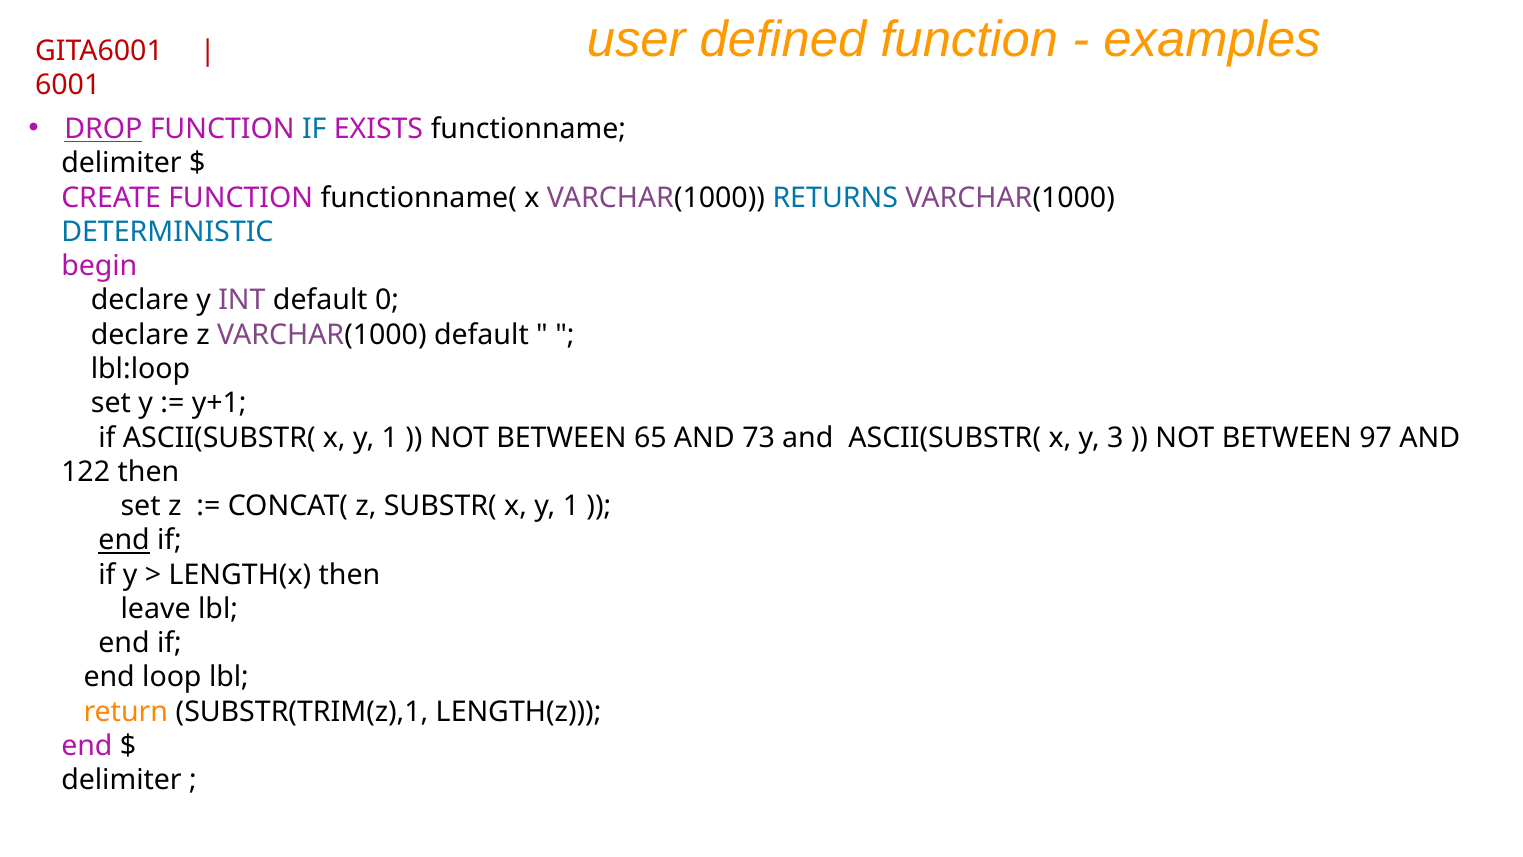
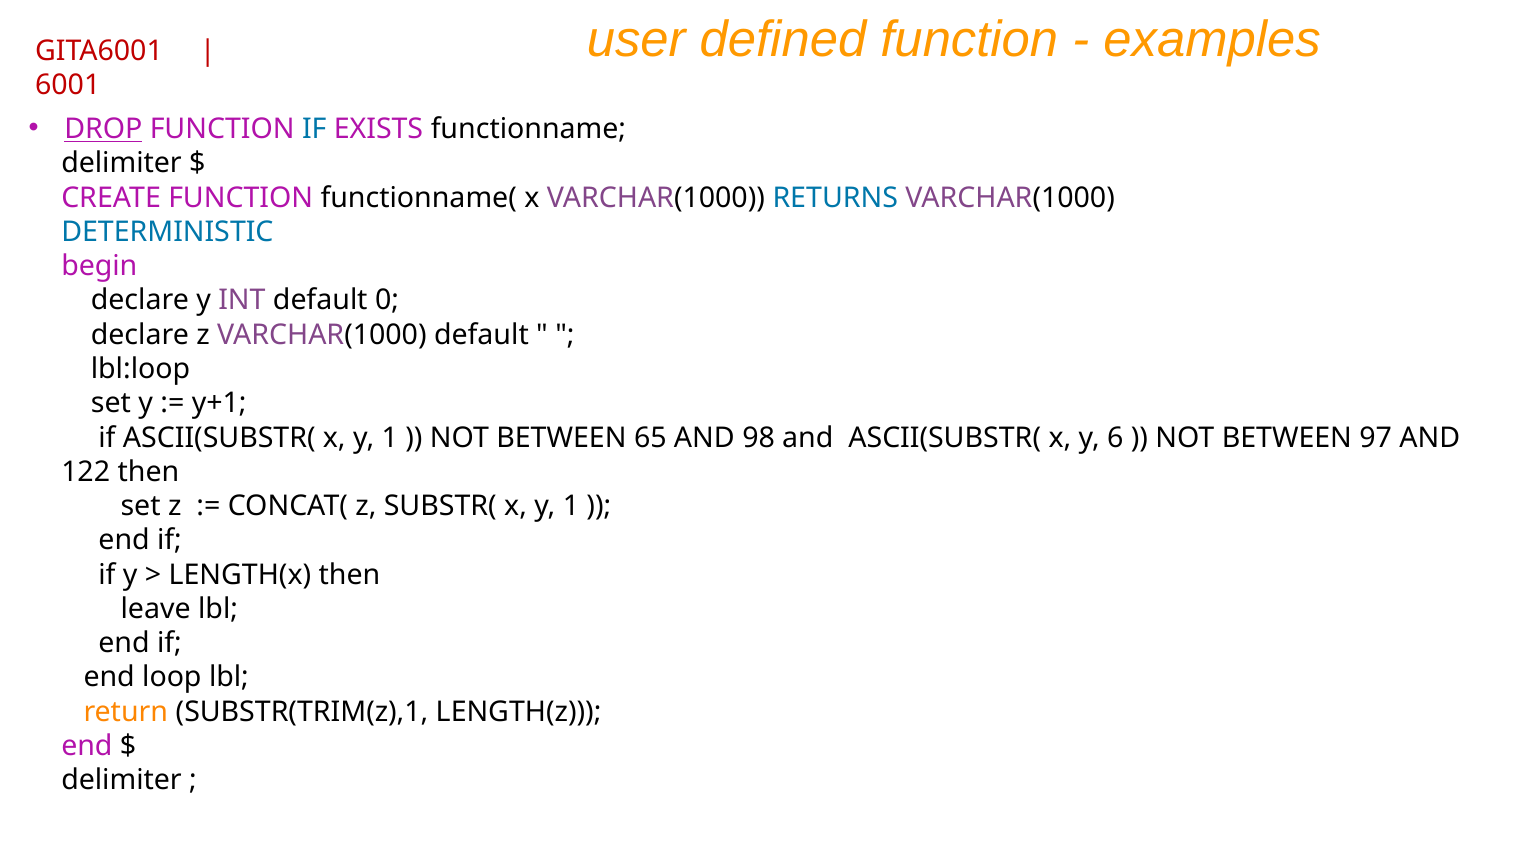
73: 73 -> 98 (759, 437)
3: 3 -> 6 (1115, 437)
end underline: present -> none (124, 540)
